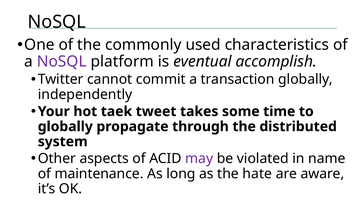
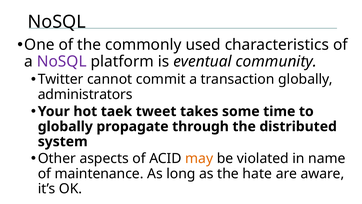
accomplish: accomplish -> community (276, 61)
independently: independently -> administrators (85, 94)
may colour: purple -> orange (199, 158)
